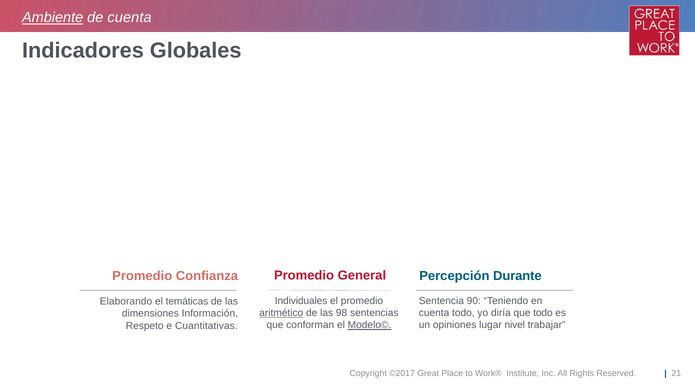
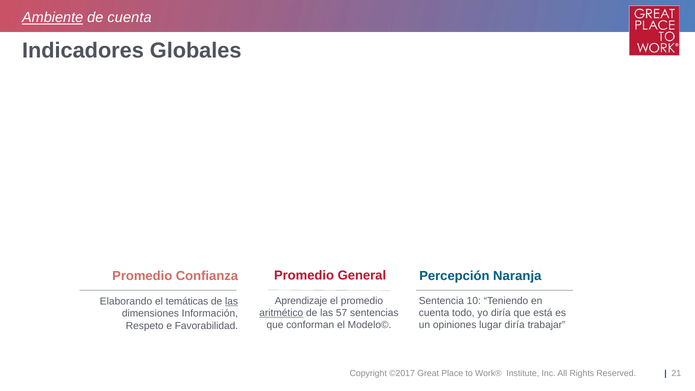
Durante: Durante -> Naranja (517, 276)
Individuales: Individuales -> Aprendizaje (301, 301)
90: 90 -> 10 (474, 301)
las underline: none -> present (232, 301)
98: 98 -> 57 (342, 313)
que todo: todo -> está (543, 313)
lugar nivel: nivel -> diría (515, 325)
Modelo© underline: present -> none (370, 325)
Cuantitativas: Cuantitativas -> Favorabilidad (206, 326)
